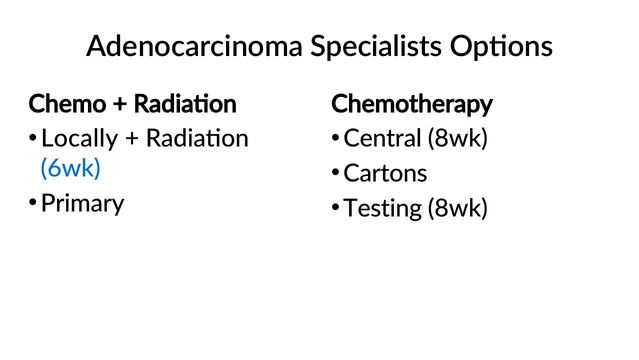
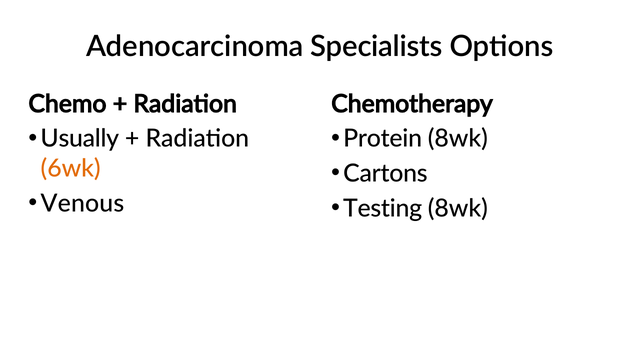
Locally: Locally -> Usually (80, 139)
Central: Central -> Protein (383, 139)
6wk colour: blue -> orange (71, 168)
Primary: Primary -> Venous (82, 203)
